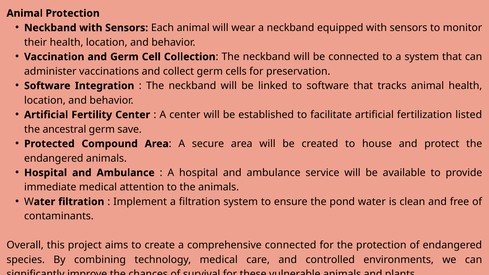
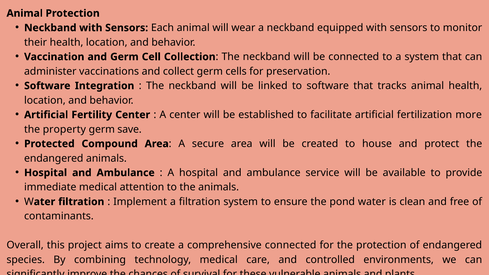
listed: listed -> more (469, 115)
ancestral: ancestral -> property (64, 129)
